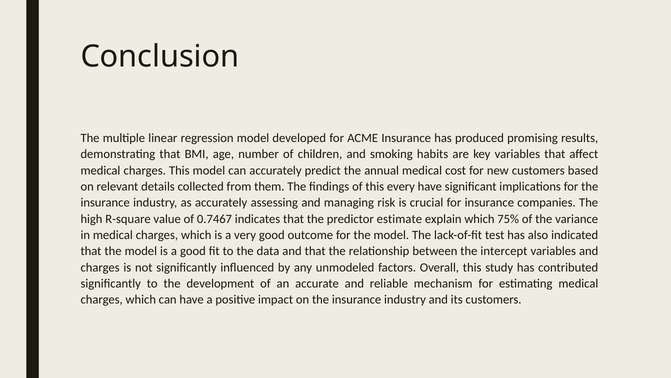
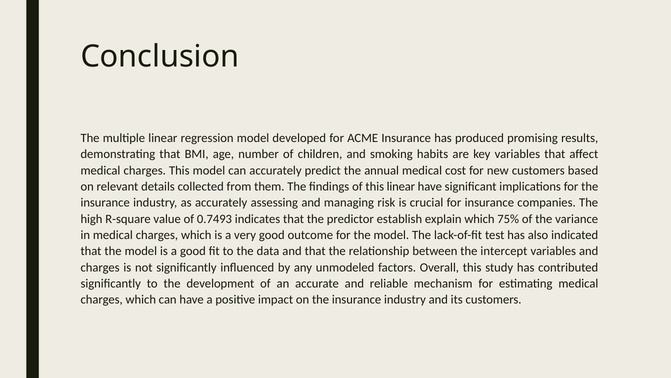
this every: every -> linear (401, 186)
0.7467: 0.7467 -> 0.7493 (214, 219)
estimate: estimate -> establish (399, 219)
